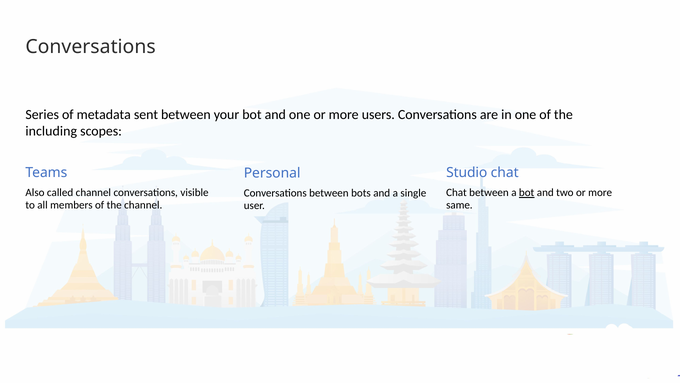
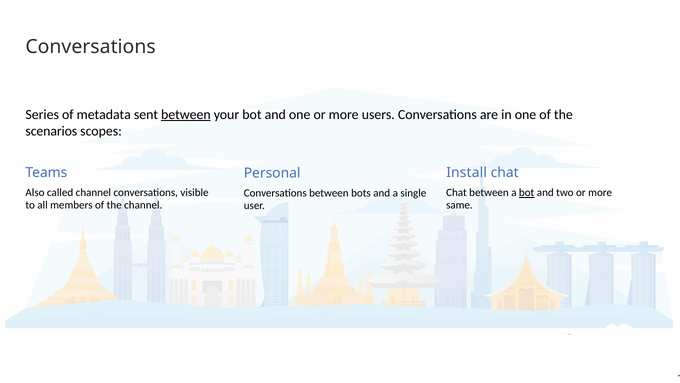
between underline: none -> present (186, 114)
including: including -> scenarios (51, 131)
Studio: Studio -> Install (467, 172)
